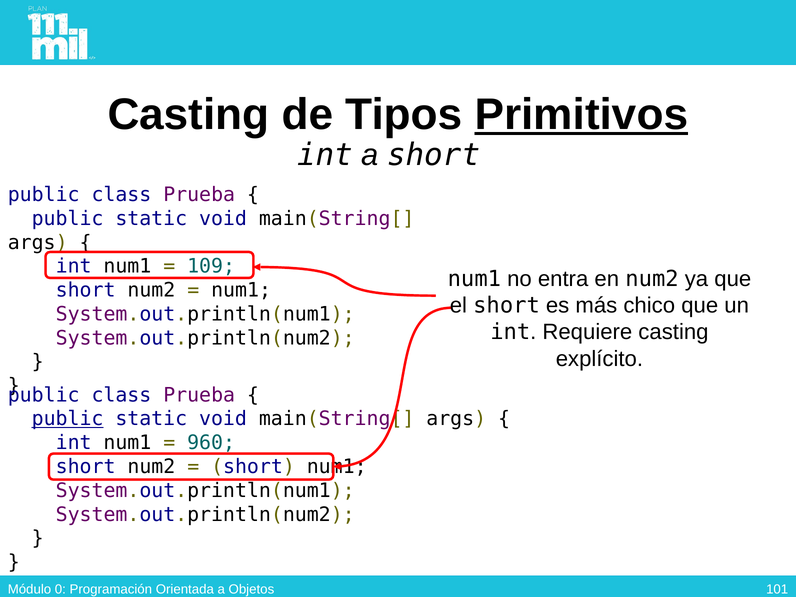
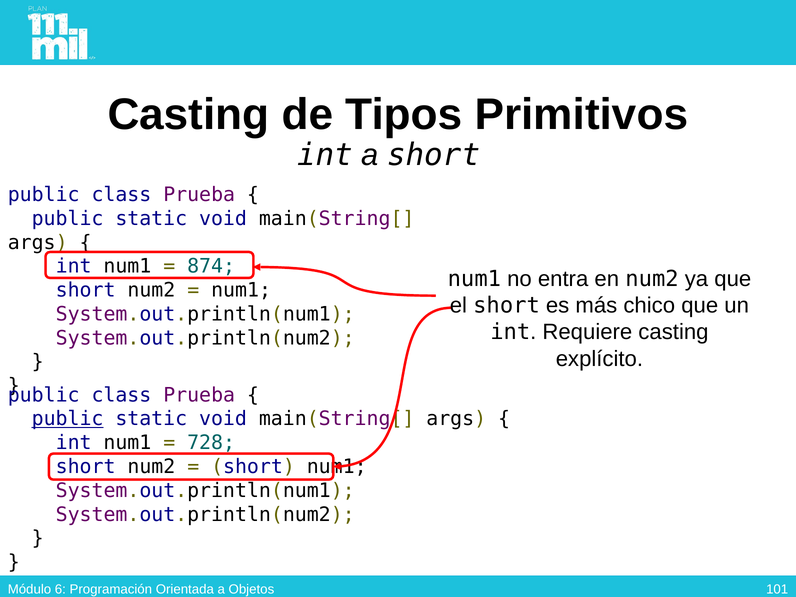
Primitivos underline: present -> none (581, 114)
109: 109 -> 874 (211, 266)
960: 960 -> 728 (211, 443)
0: 0 -> 6 (60, 589)
